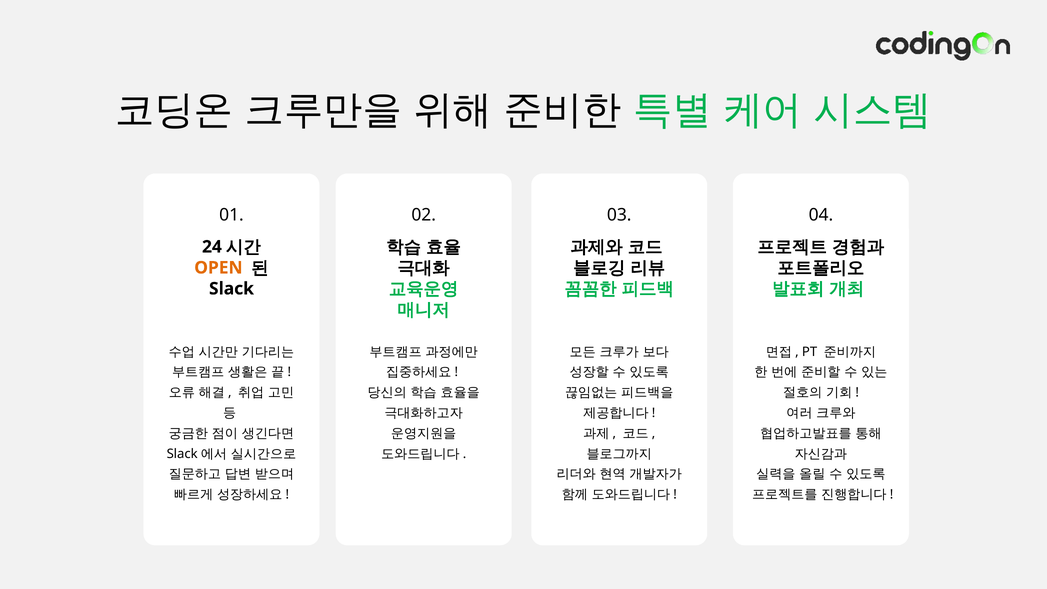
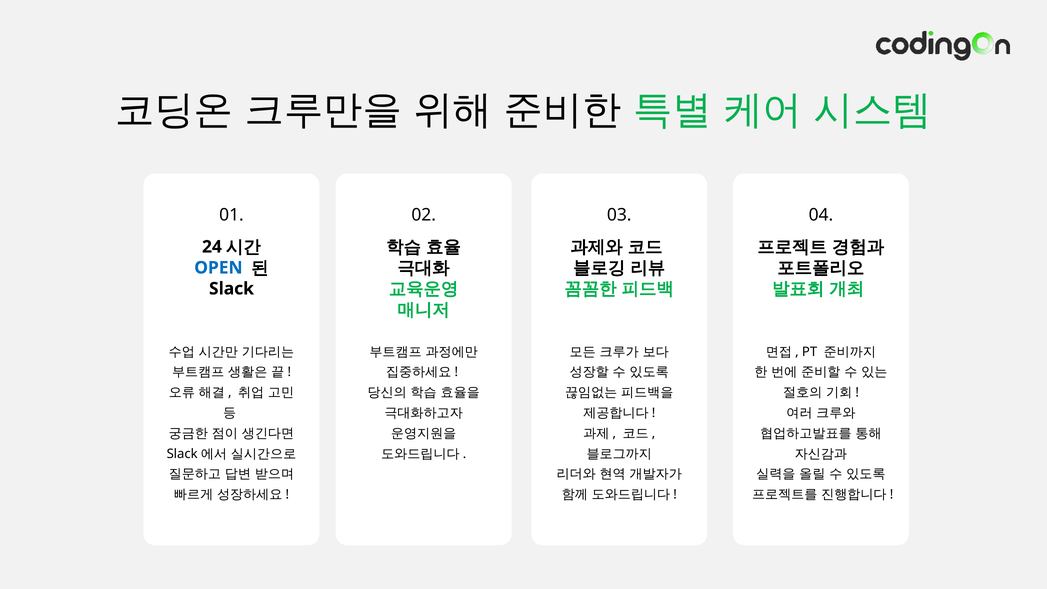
OPEN colour: orange -> blue (218, 268)
